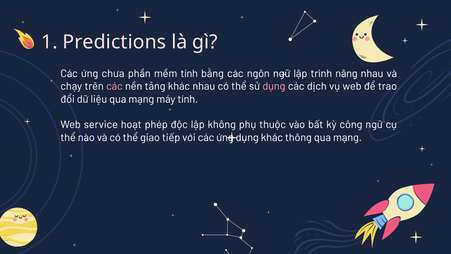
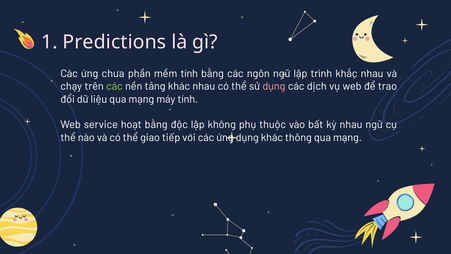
nâng: nâng -> khắc (346, 73)
các colour: pink -> light green (114, 86)
hoạt phép: phép -> bằng (156, 125)
kỳ công: công -> nhau (351, 125)
